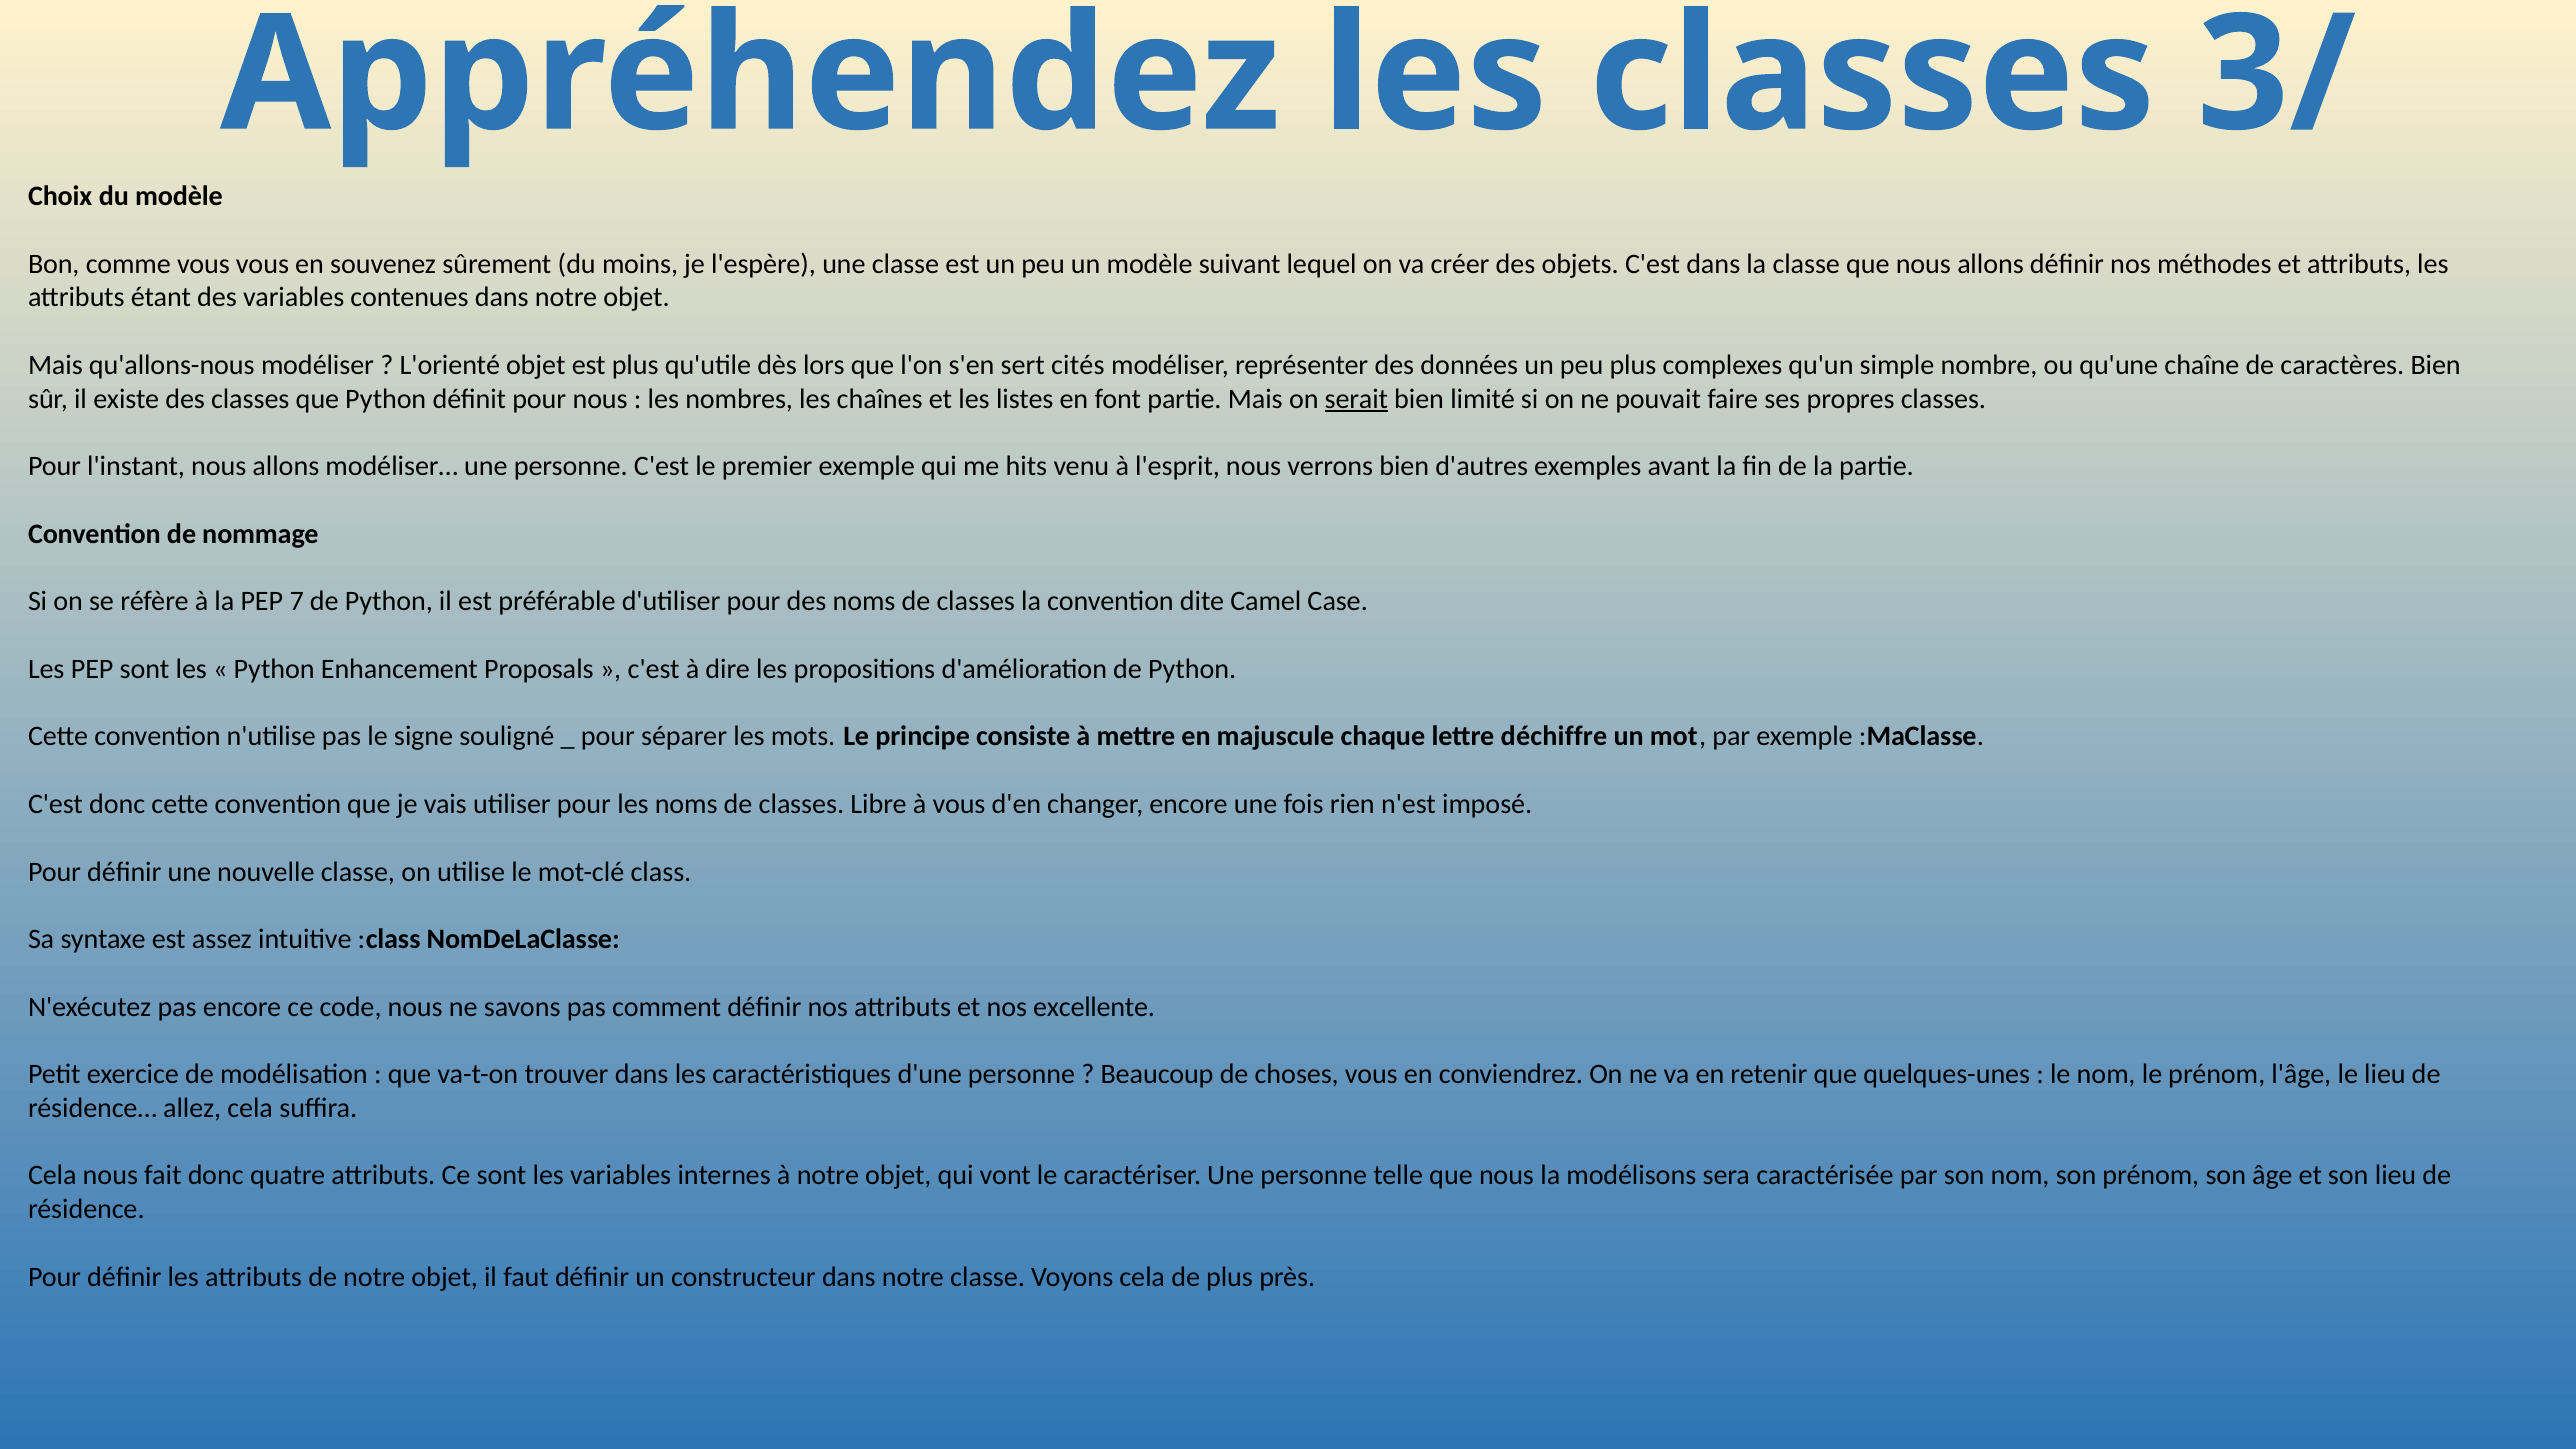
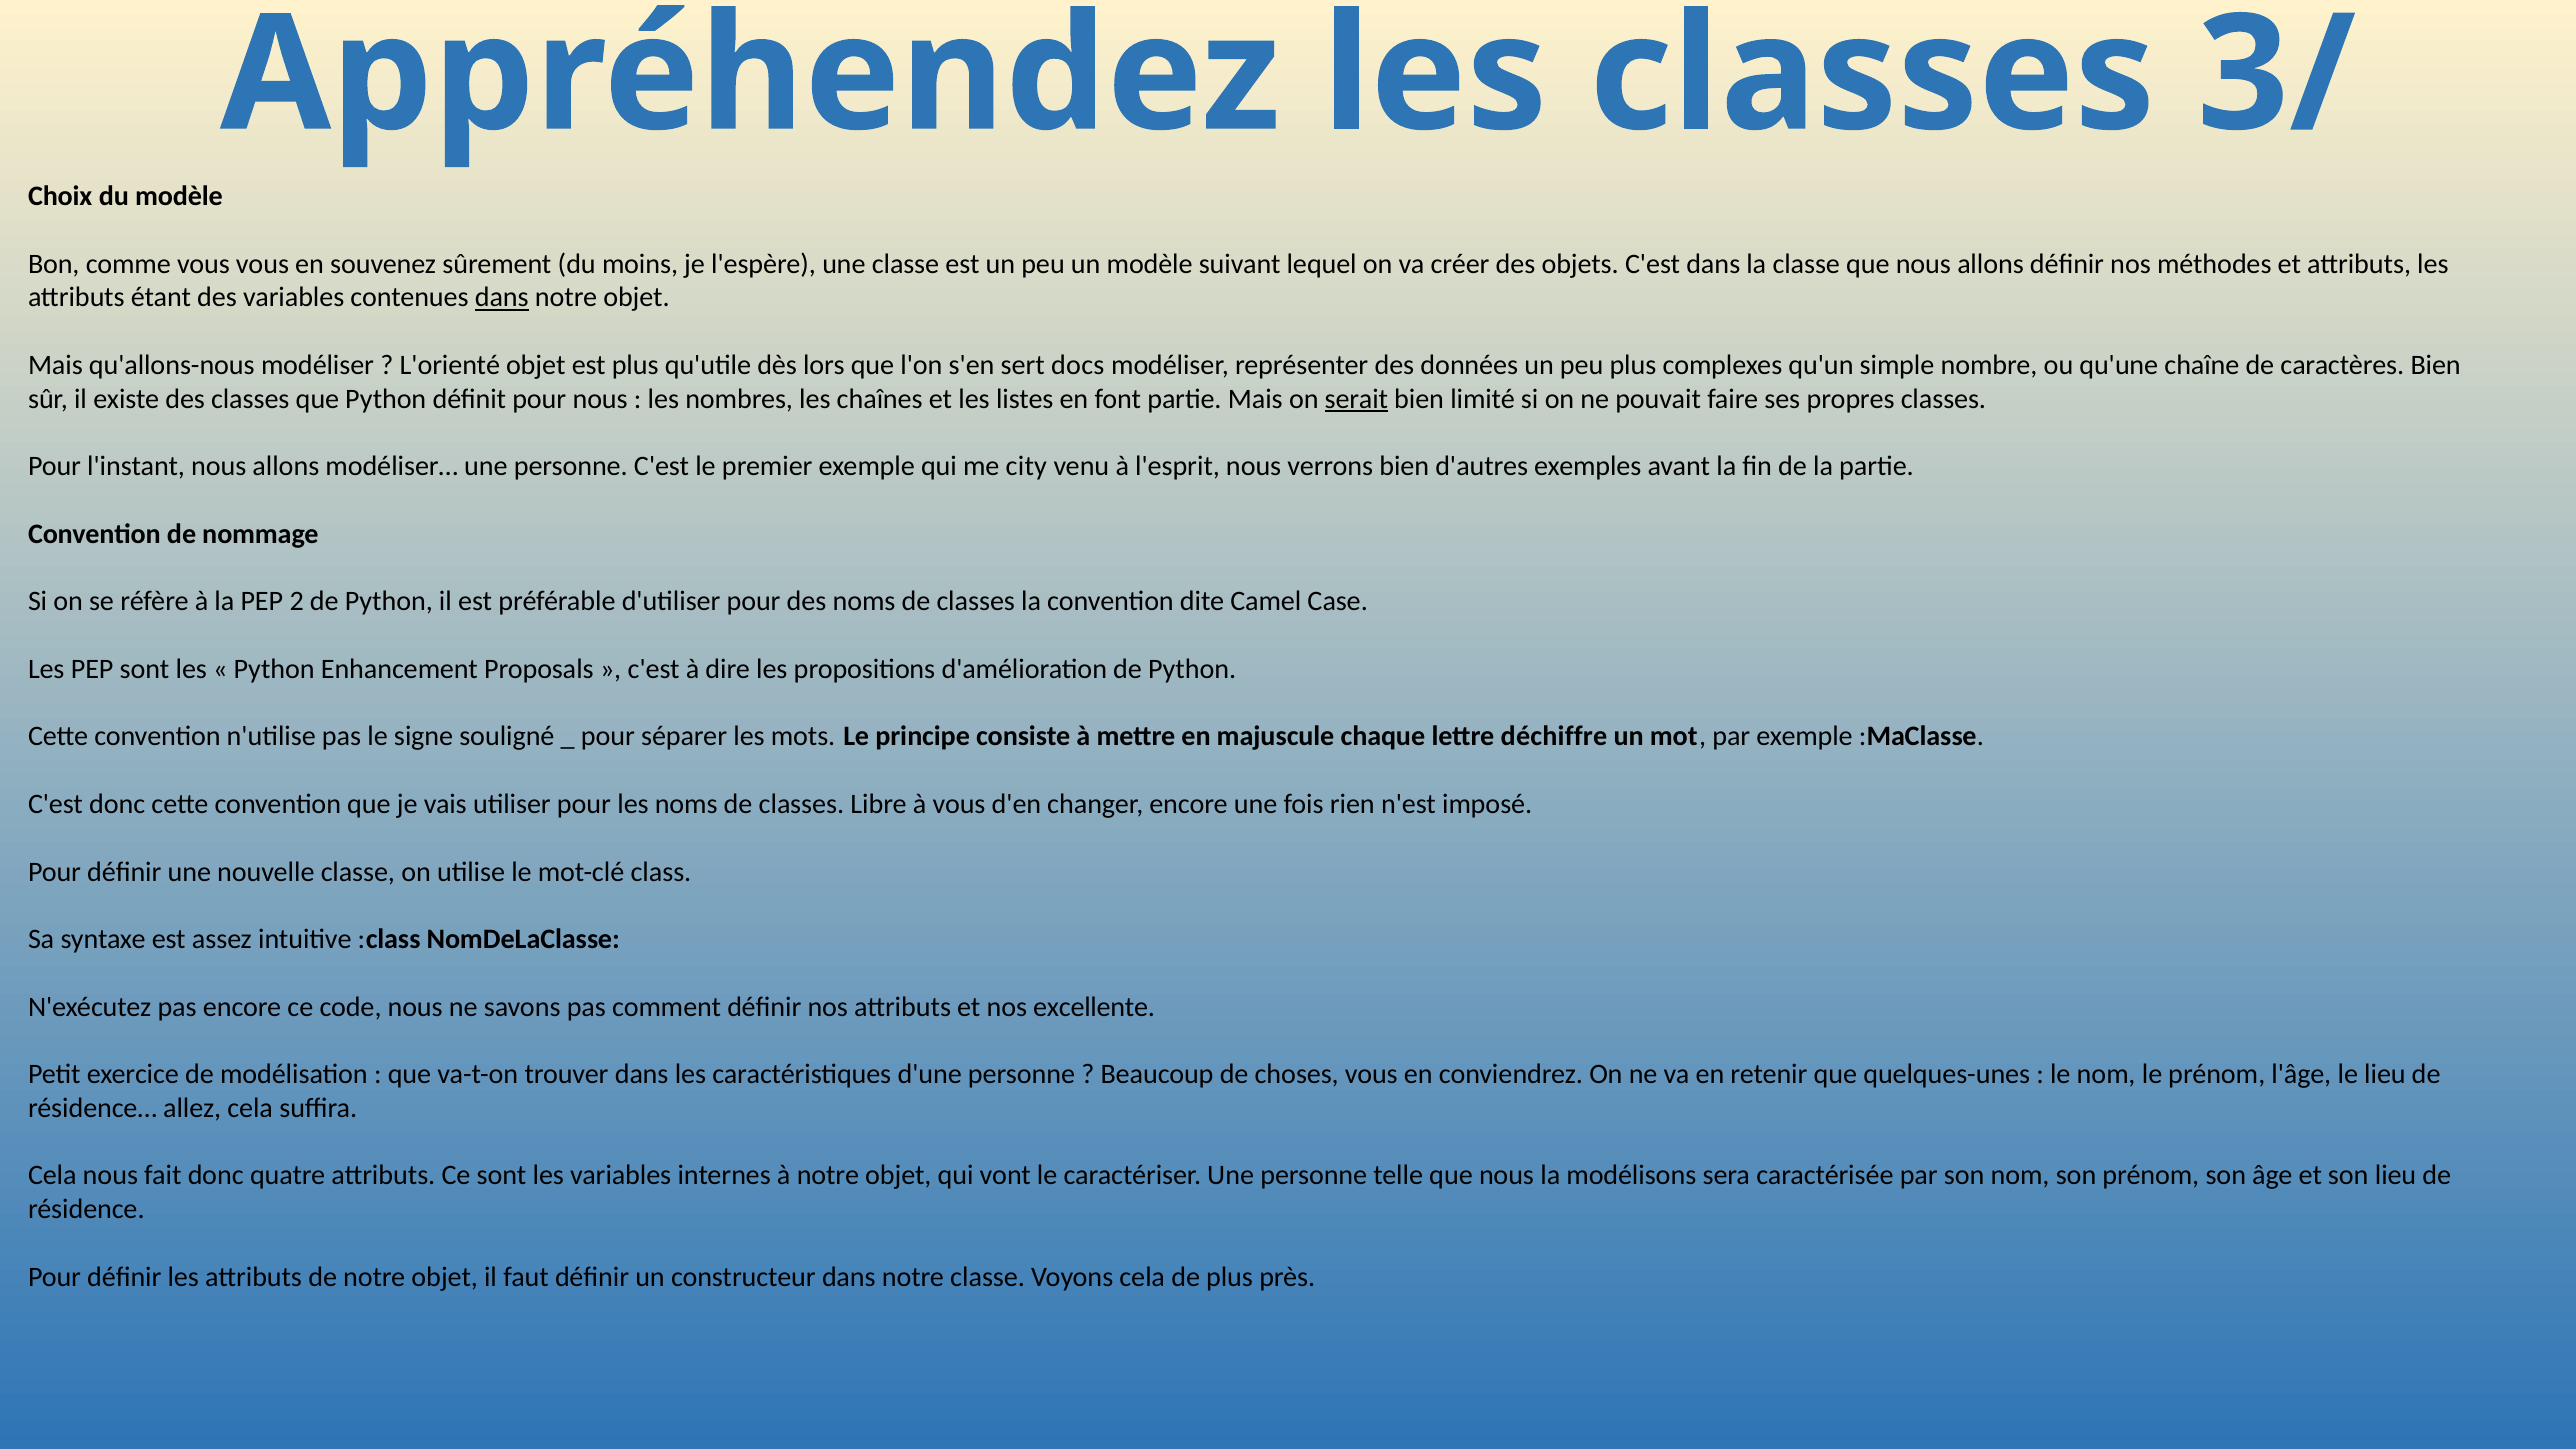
dans underline: none -> present (502, 298)
cités: cités -> docs (1078, 365)
hits: hits -> city (1026, 466)
7: 7 -> 2 (297, 602)
